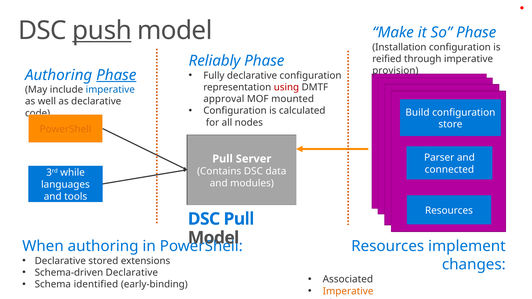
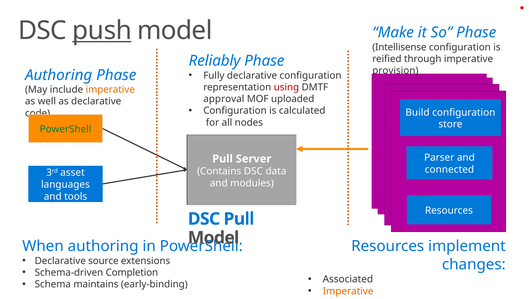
Installation: Installation -> Intellisense (399, 47)
Phase underline: present -> none (116, 75)
imperative colour: blue -> orange (110, 90)
mounted: mounted -> uploaded (293, 99)
PowerShell colour: orange -> green (66, 129)
while: while -> asset (72, 173)
stored: stored -> source (103, 261)
Schema-driven Declarative: Declarative -> Completion (132, 273)
identified: identified -> maintains (96, 285)
